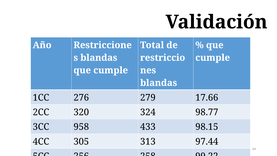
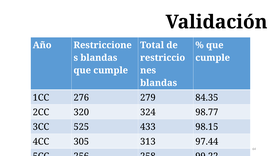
17.66: 17.66 -> 84.35 (207, 97)
958: 958 -> 525 (81, 127)
